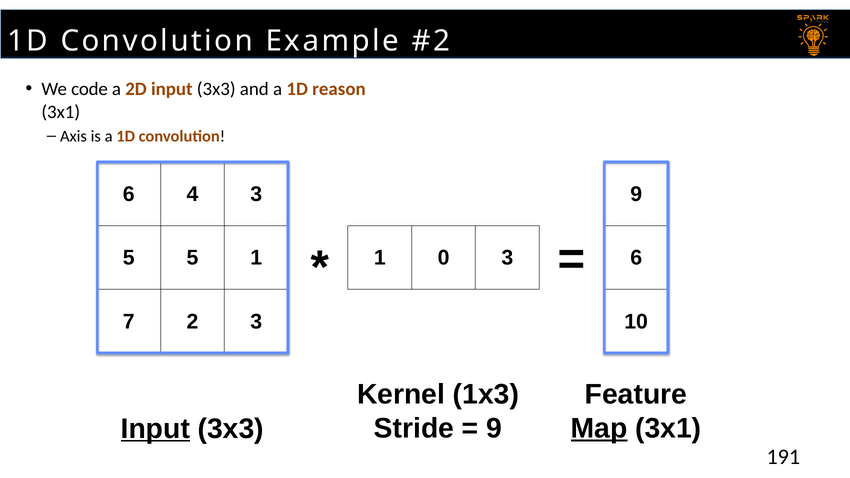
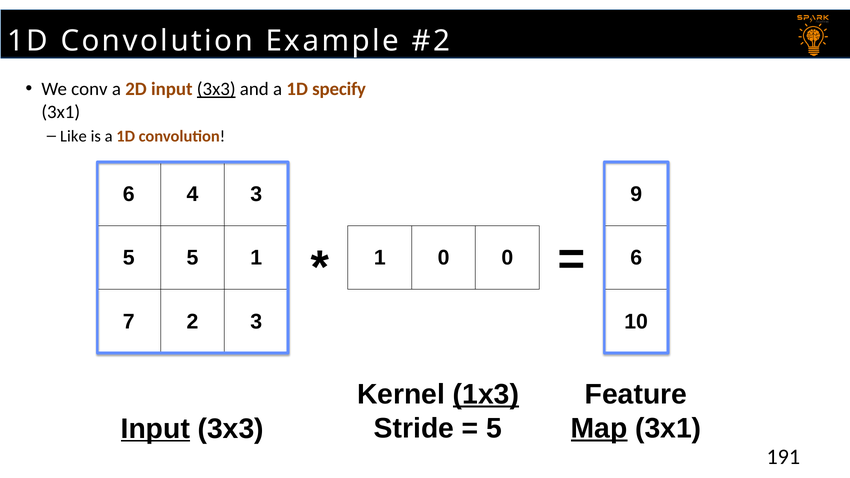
code: code -> conv (89, 89)
3x3 underline: none -> present (216, 89)
reason: reason -> specify (339, 89)
Axis: Axis -> Like (73, 136)
0 3: 3 -> 0 (507, 258)
1x3 underline: none -> present (486, 394)
9: 9 -> 5 (494, 428)
